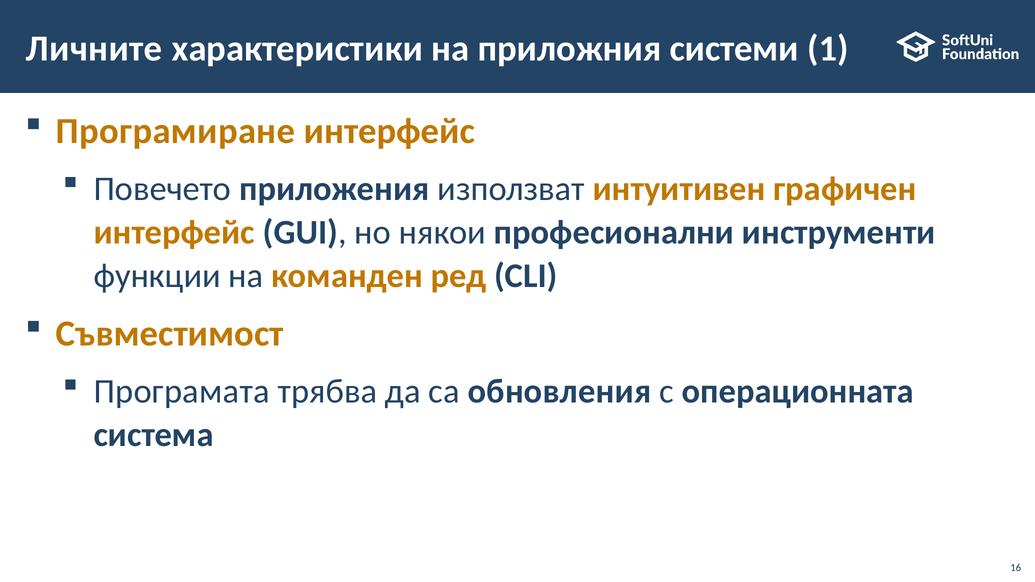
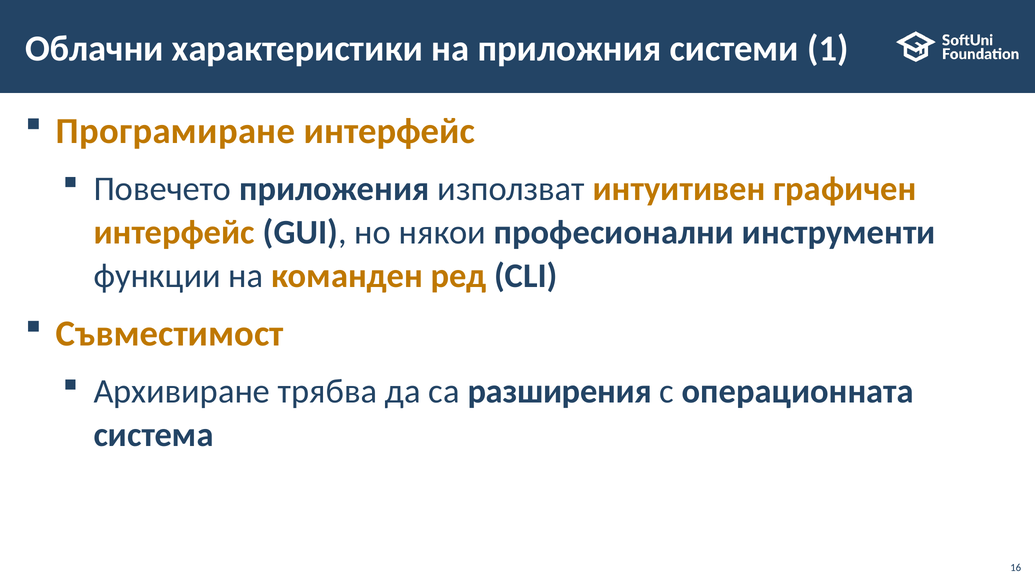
Личните: Личните -> Облачни (94, 49)
Програмата: Програмата -> Архивиране (182, 391)
обновления: обновления -> разширения (560, 391)
